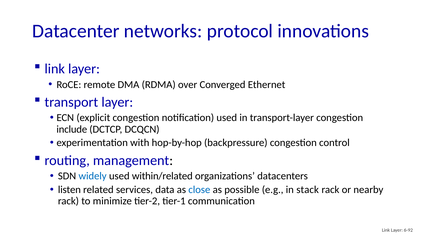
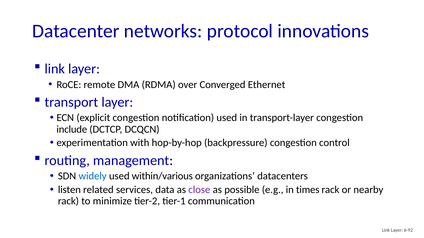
within/related: within/related -> within/various (162, 176)
close colour: blue -> purple (199, 190)
stack: stack -> times (308, 190)
